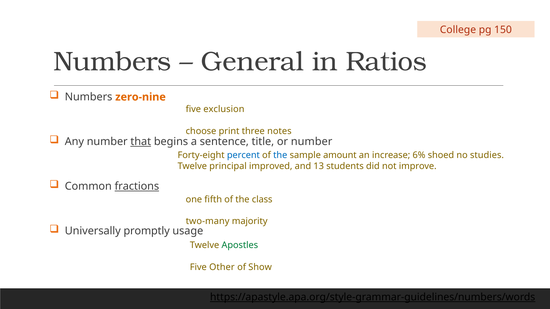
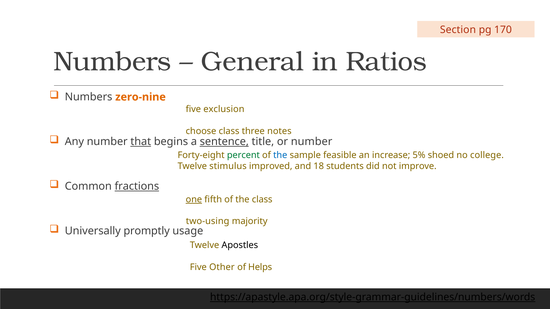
College: College -> Section (458, 30)
150: 150 -> 170 (503, 30)
choose print: print -> class (229, 131)
sentence underline: none -> present (224, 142)
percent colour: blue -> green (243, 155)
amount: amount -> feasible (340, 155)
6%: 6% -> 5% (419, 155)
studies: studies -> college (487, 155)
principal: principal -> stimulus (228, 166)
13: 13 -> 18 (319, 166)
one underline: none -> present (194, 200)
two-many: two-many -> two-using (208, 222)
Apostles colour: green -> black (240, 246)
Show: Show -> Helps (260, 268)
